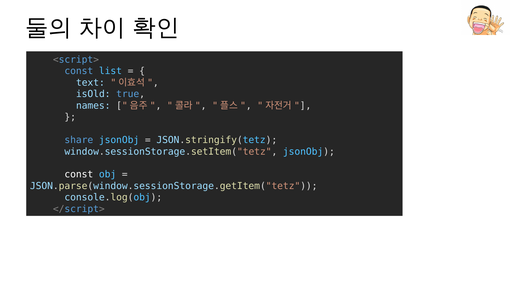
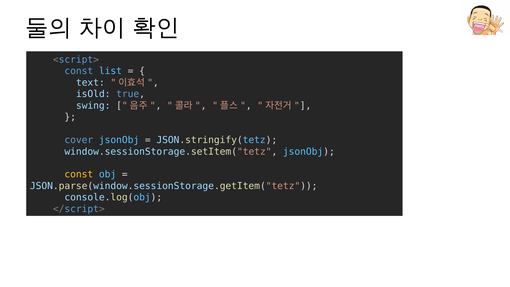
names: names -> swing (93, 106)
share: share -> cover (79, 140)
const colour: white -> yellow (79, 174)
